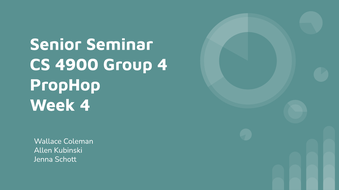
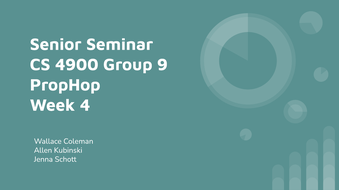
Group 4: 4 -> 9 (162, 65)
